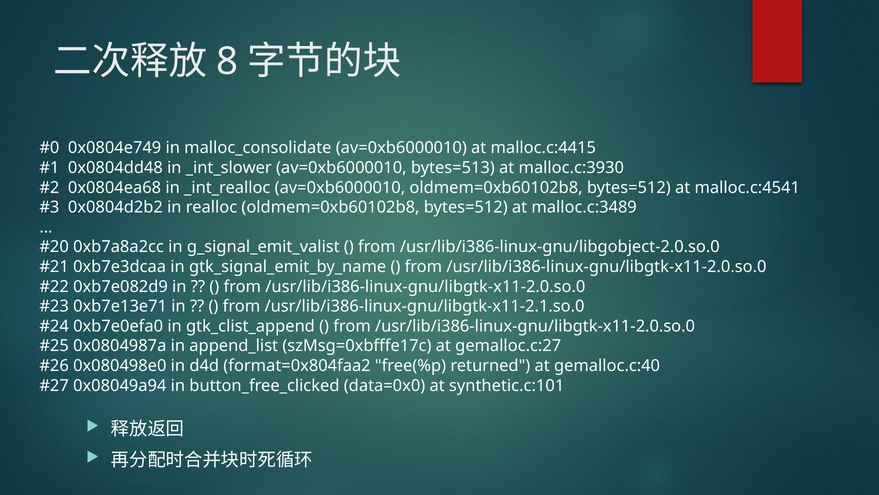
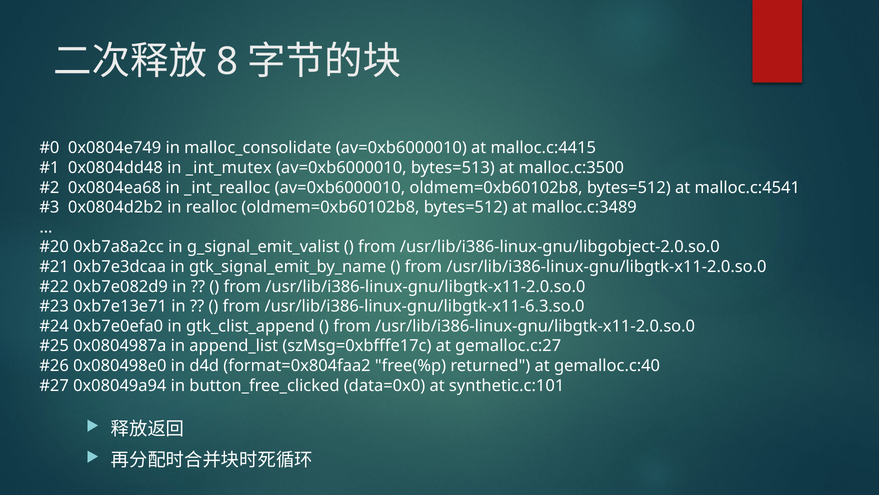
_int_slower: _int_slower -> _int_mutex (229, 168)
malloc.c:3930: malloc.c:3930 -> malloc.c:3500 (571, 168)
/usr/lib/i386-linux-gnu/libgtk-x11-2.1.so.0: /usr/lib/i386-linux-gnu/libgtk-x11-2.1.so.0 -> /usr/lib/i386-linux-gnu/libgtk-x11-6.3.so.0 (425, 306)
